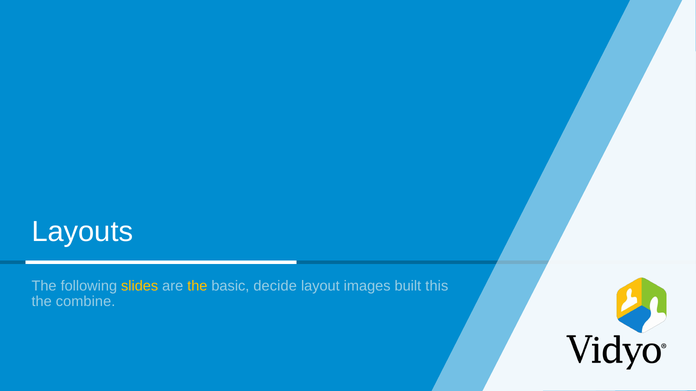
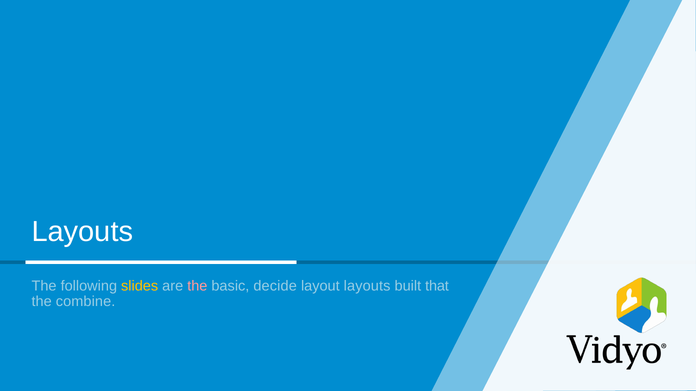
the colour: yellow -> pink (197, 286)
layout images: images -> layouts (367, 286)
this: this -> that (437, 286)
